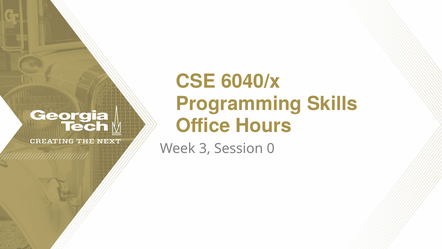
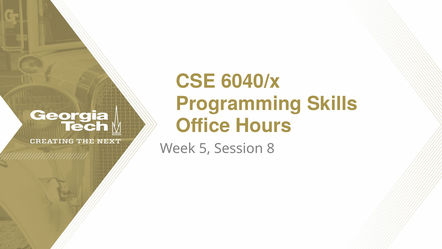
3: 3 -> 5 (205, 148)
0: 0 -> 8 (271, 148)
